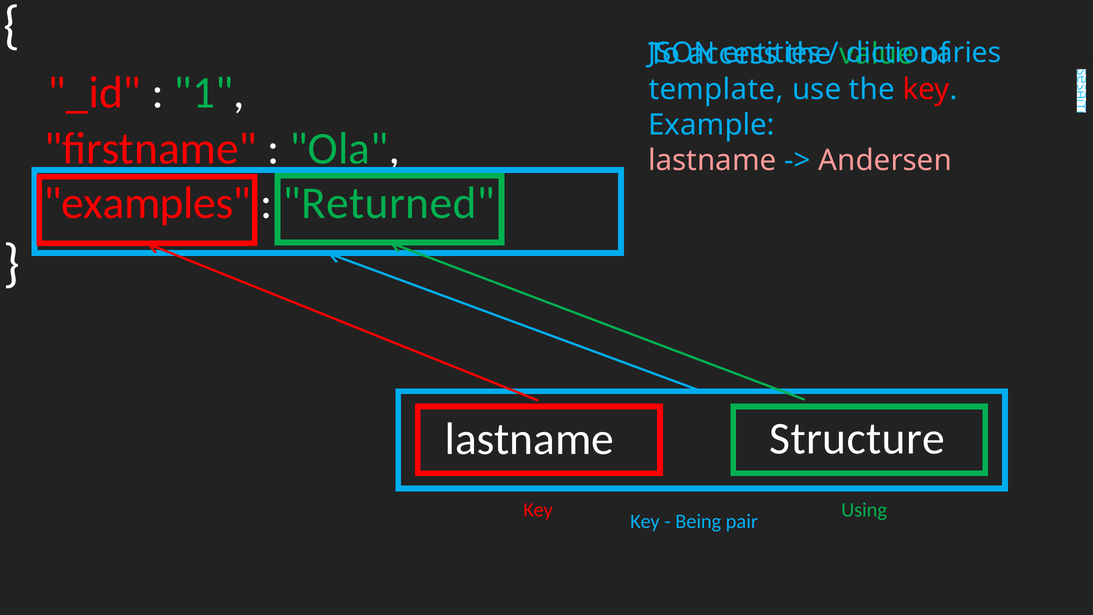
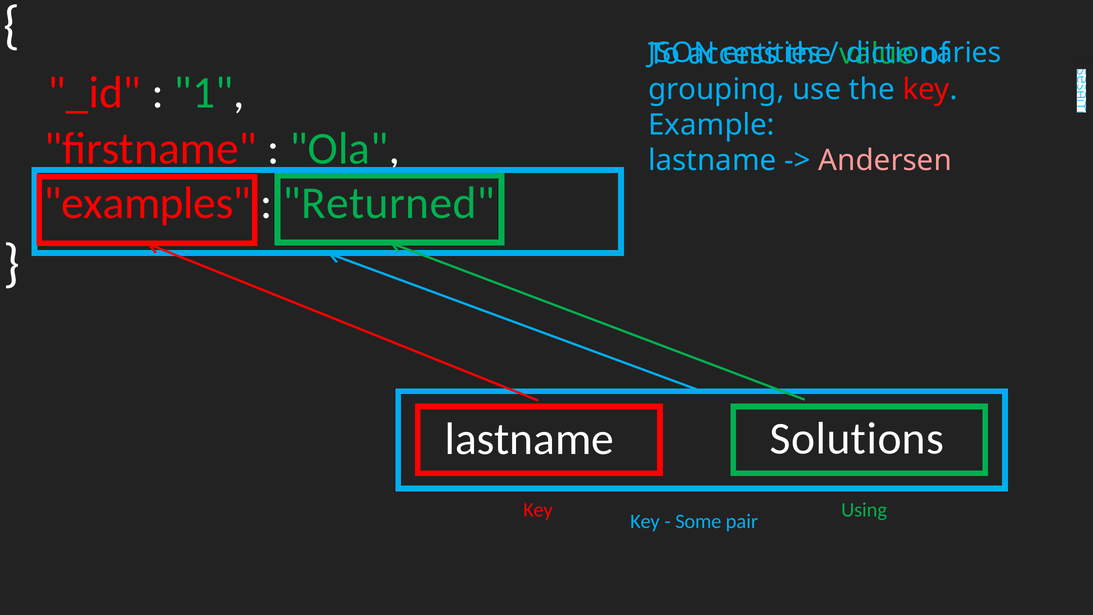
template: template -> grouping (716, 89)
lastname colour: pink -> light blue (712, 160)
Structure: Structure -> Solutions (857, 439)
Being: Being -> Some (698, 521)
